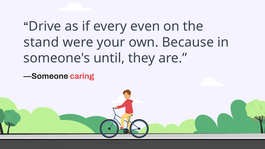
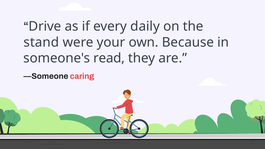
even: even -> daily (145, 26)
until: until -> read (109, 58)
